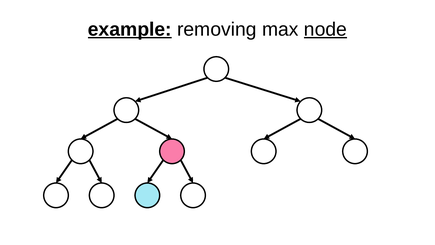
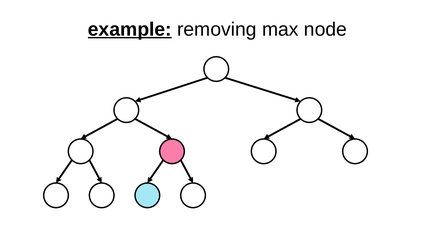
node underline: present -> none (325, 29)
